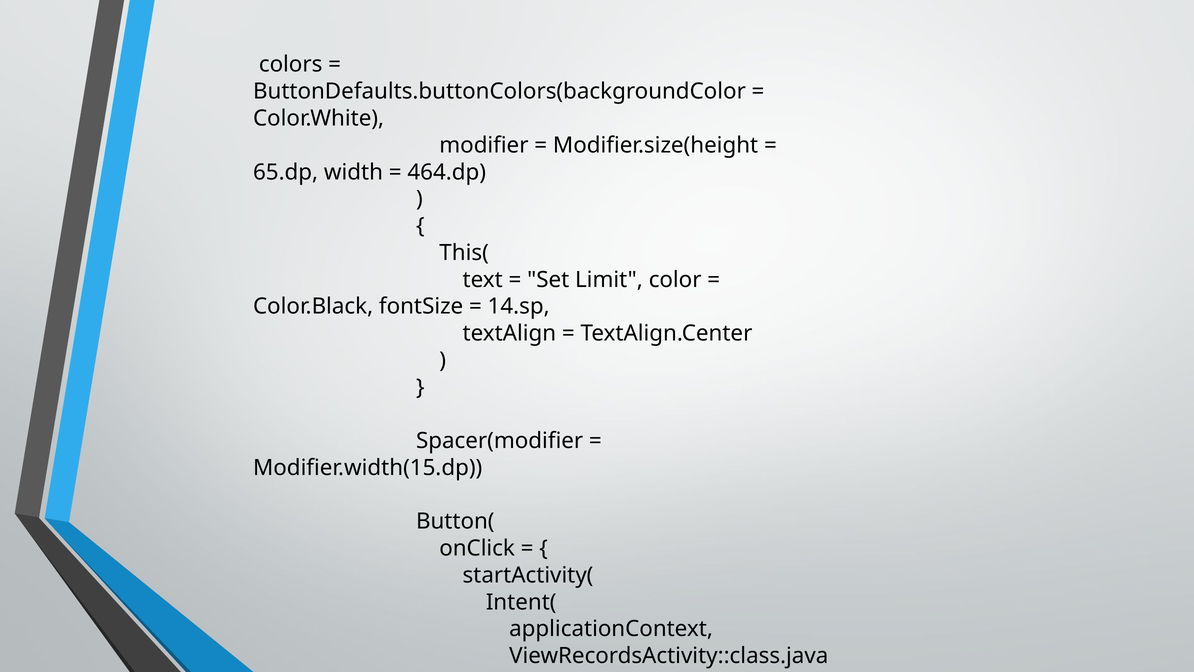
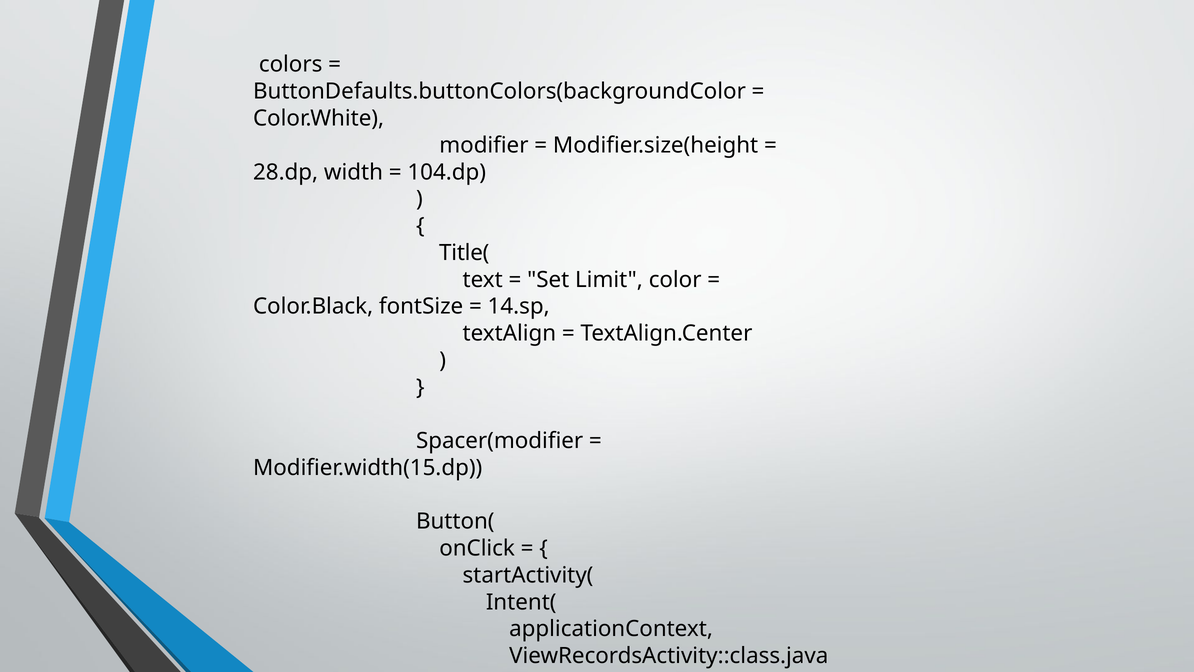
65.dp: 65.dp -> 28.dp (286, 172)
464.dp: 464.dp -> 104.dp (447, 172)
This(: This( -> Title( (464, 253)
